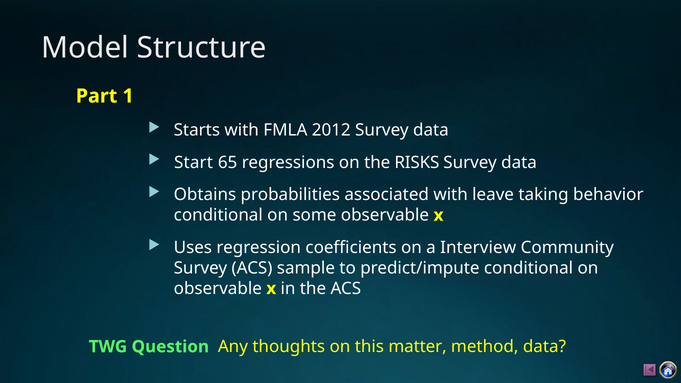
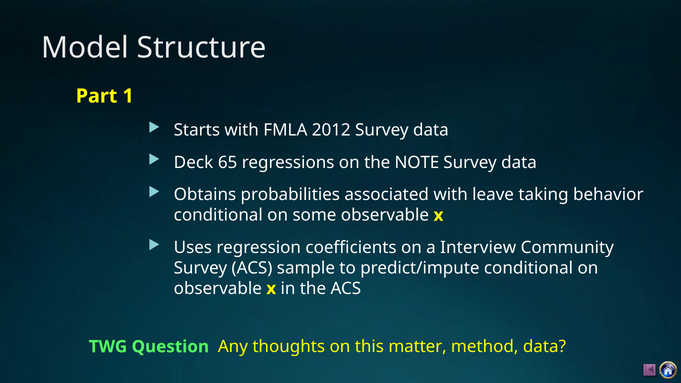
Start: Start -> Deck (194, 162)
RISKS: RISKS -> NOTE (417, 162)
